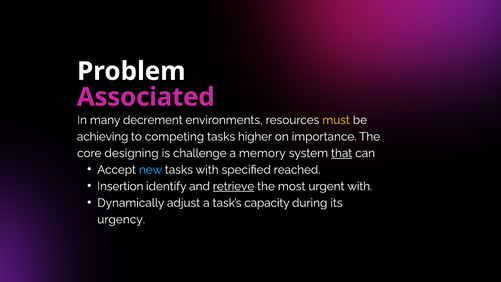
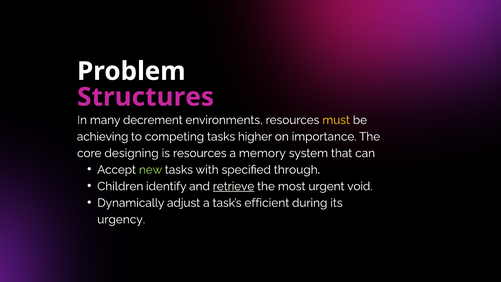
Associated: Associated -> Structures (146, 97)
is challenge: challenge -> resources (200, 153)
that underline: present -> none (342, 153)
new colour: light blue -> light green (151, 170)
reached: reached -> through (297, 170)
Insertion: Insertion -> Children (120, 186)
urgent with: with -> void (360, 186)
capacity: capacity -> efficient (267, 203)
